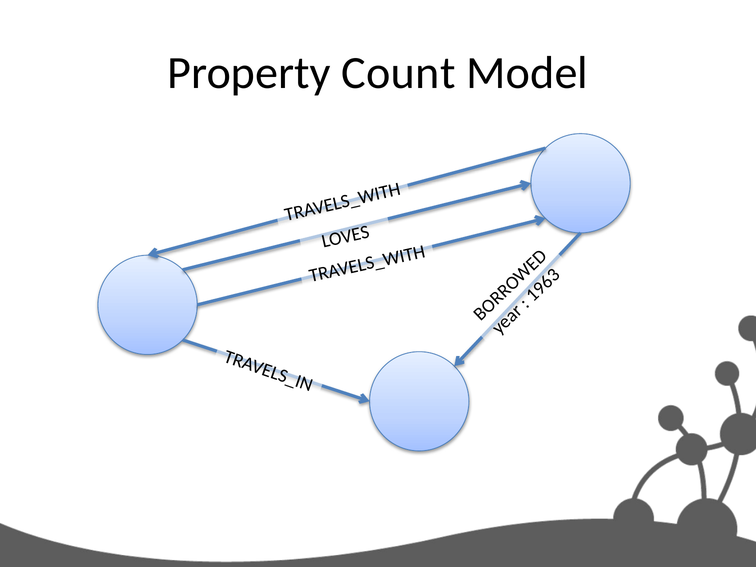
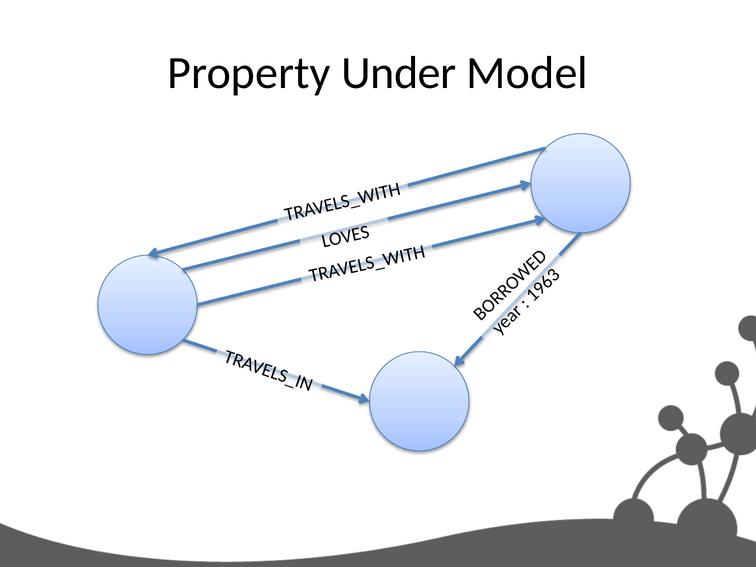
Count: Count -> Under (399, 73)
